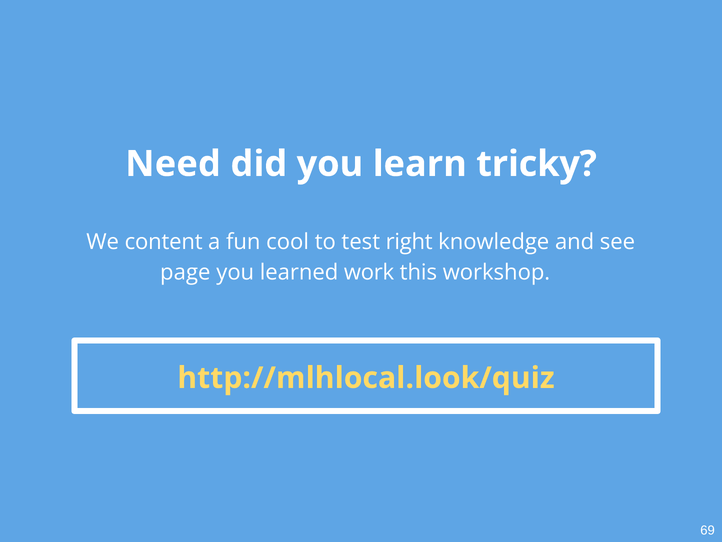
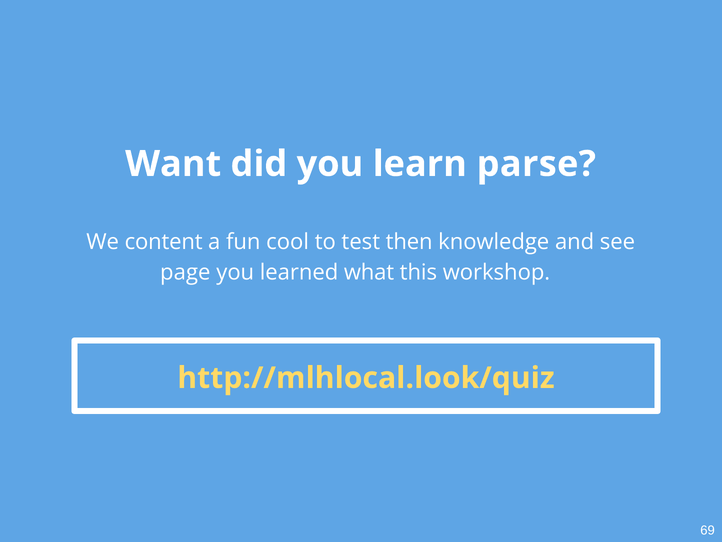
Need: Need -> Want (173, 164)
tricky: tricky -> parse (536, 164)
right: right -> then (409, 242)
work: work -> what (369, 272)
